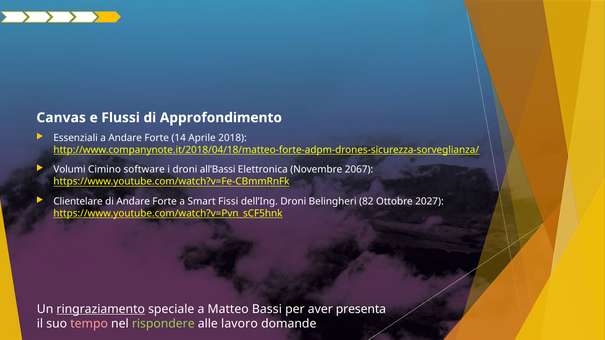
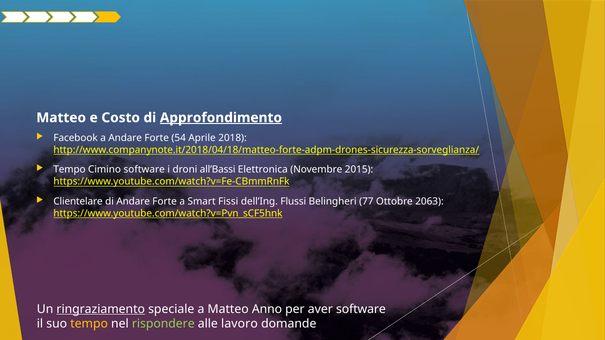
Canvas: Canvas -> Matteo (61, 118)
Flussi: Flussi -> Costo (121, 118)
Approfondimento underline: none -> present (221, 118)
Essenziali: Essenziali -> Facebook (76, 138)
14: 14 -> 54 (179, 138)
Volumi: Volumi -> Tempo (69, 170)
2067: 2067 -> 2015 (359, 170)
dell’Ing Droni: Droni -> Flussi (293, 202)
82: 82 -> 77 (366, 202)
2027: 2027 -> 2063 (429, 202)
Bassi: Bassi -> Anno (267, 309)
aver presenta: presenta -> software (361, 309)
tempo colour: pink -> yellow (89, 324)
